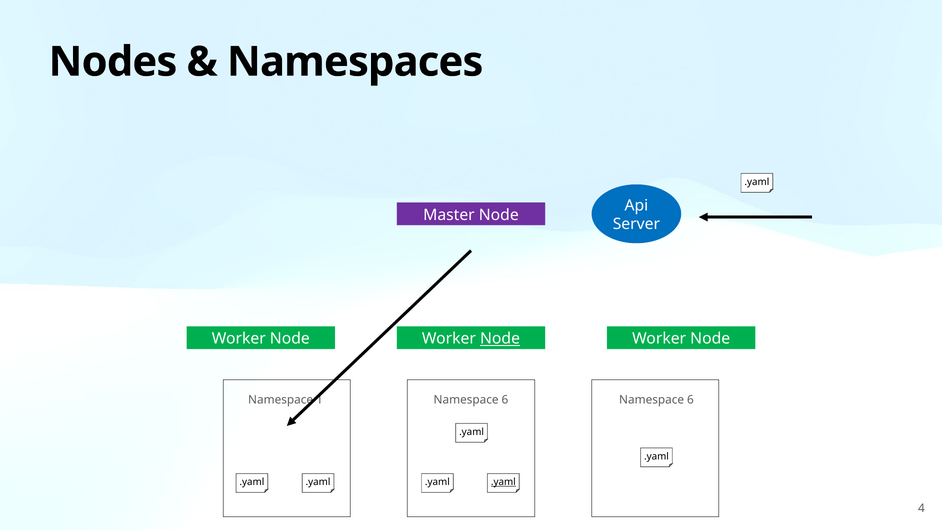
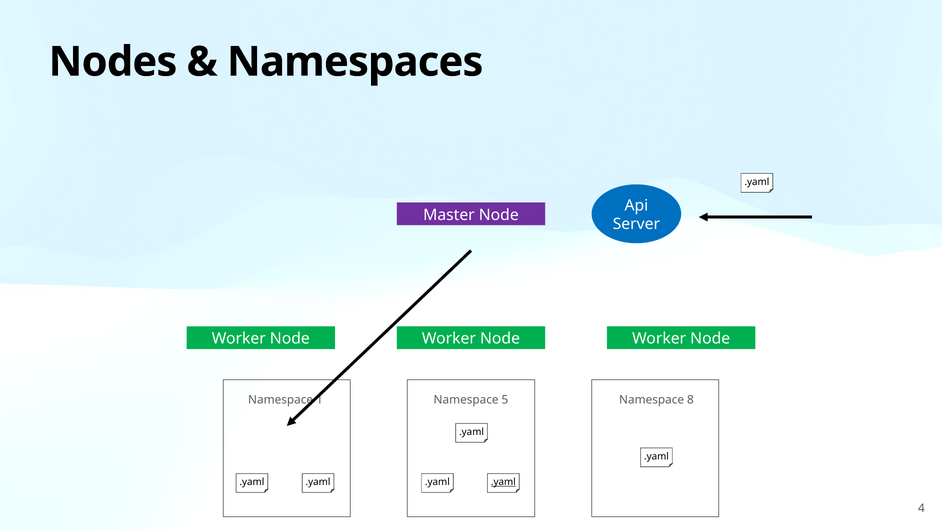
Node underline: present -> none (500, 339)
6: 6 -> 5 (505, 400)
6: 6 -> 8 (690, 400)
